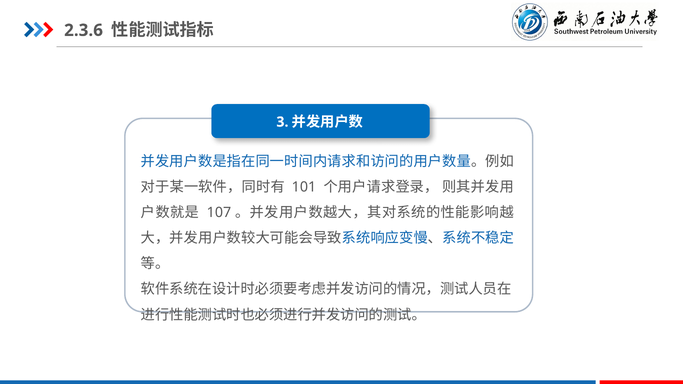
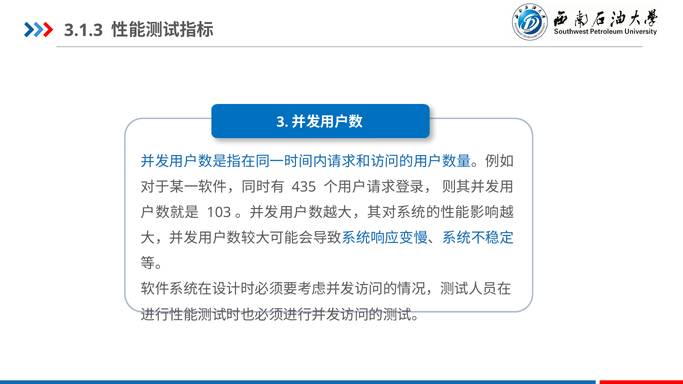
2.3.6: 2.3.6 -> 3.1.3 (84, 30)
101: 101 -> 435 (304, 187)
107: 107 -> 103 (219, 213)
